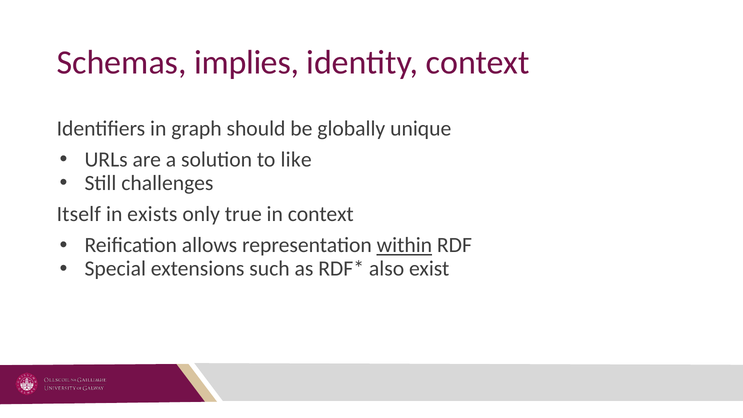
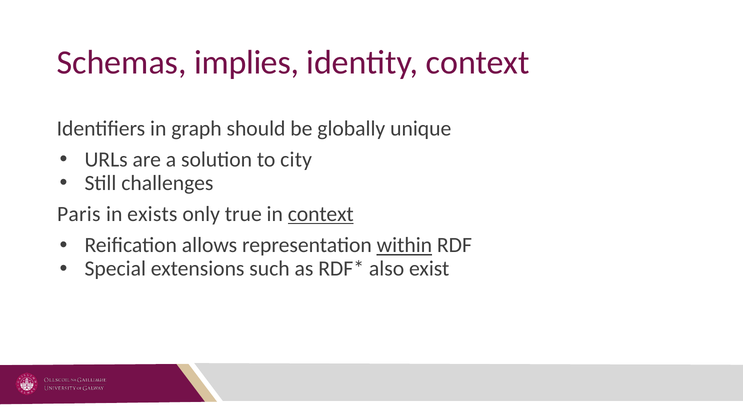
like: like -> city (296, 160)
Itself: Itself -> Paris (79, 214)
context underline: none -> present (321, 214)
